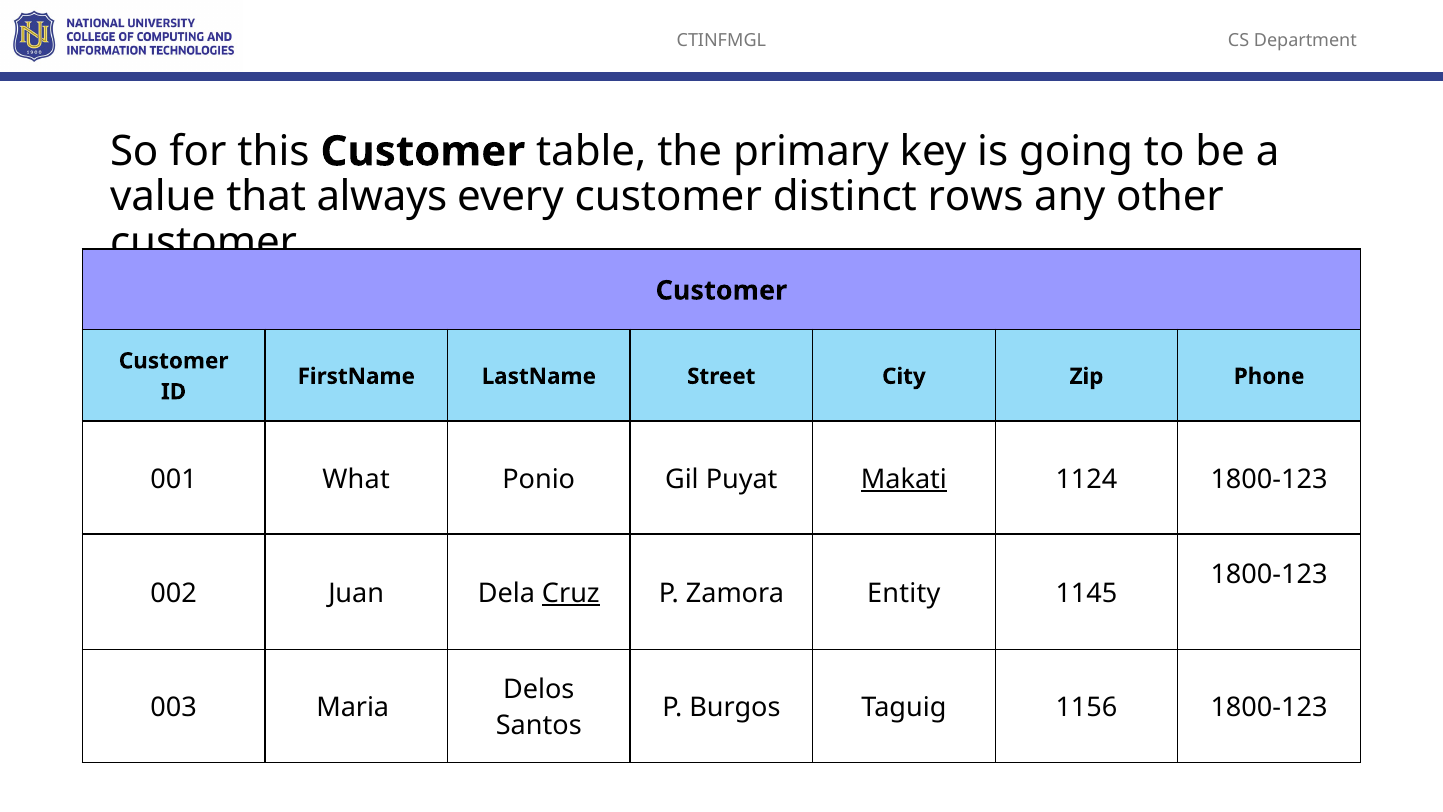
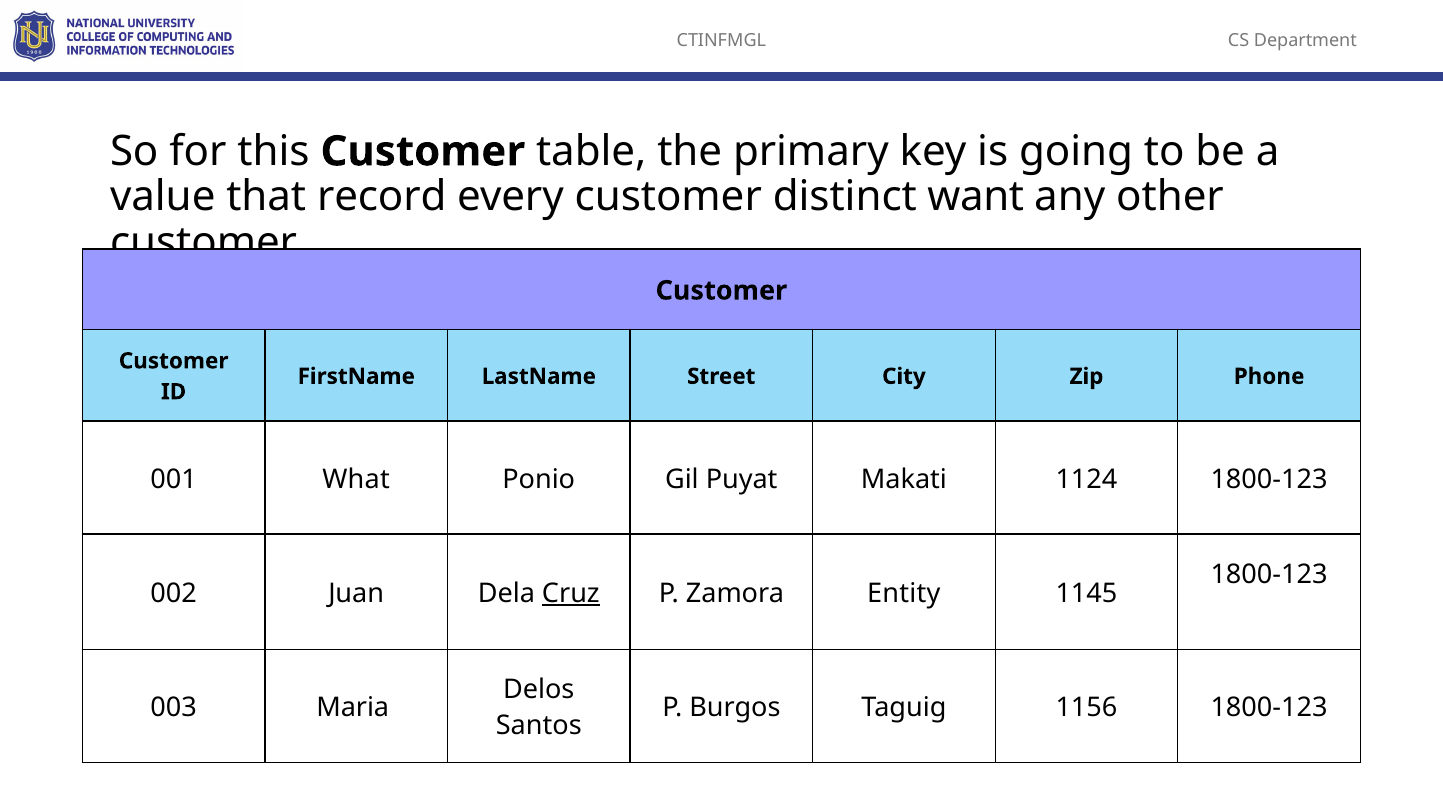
always: always -> record (382, 197)
rows: rows -> want (976, 197)
Makati underline: present -> none (904, 479)
